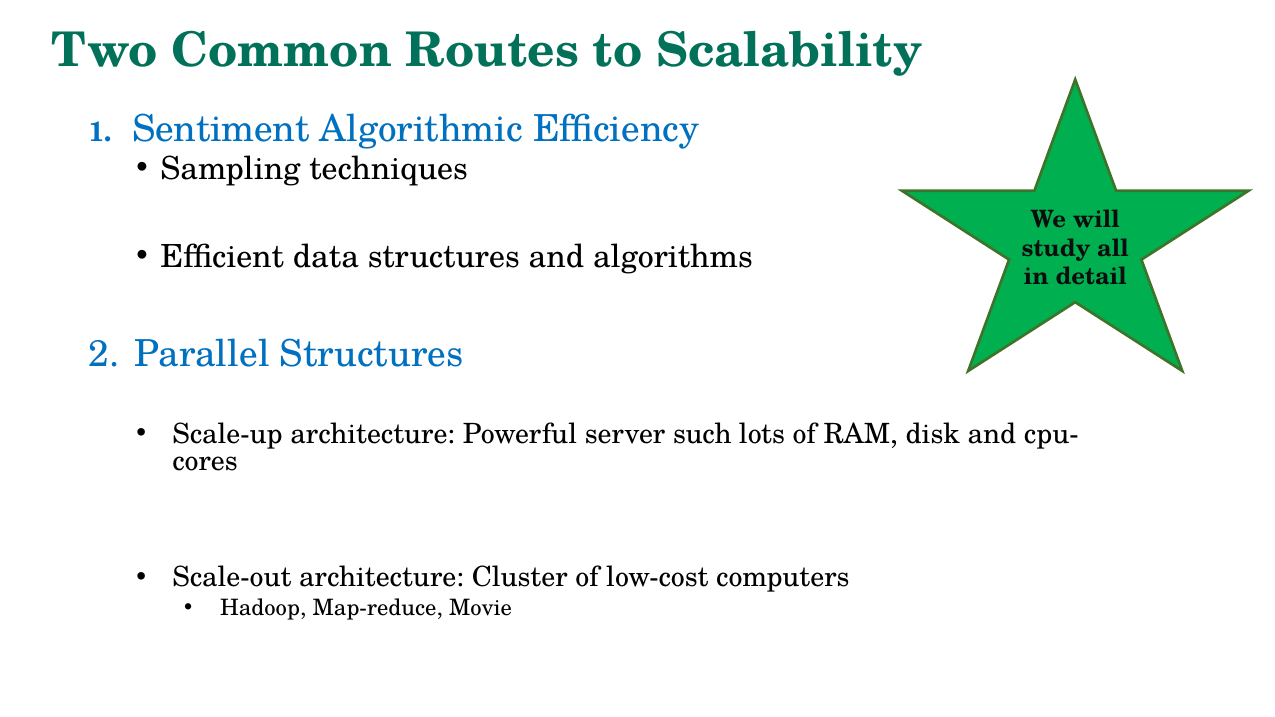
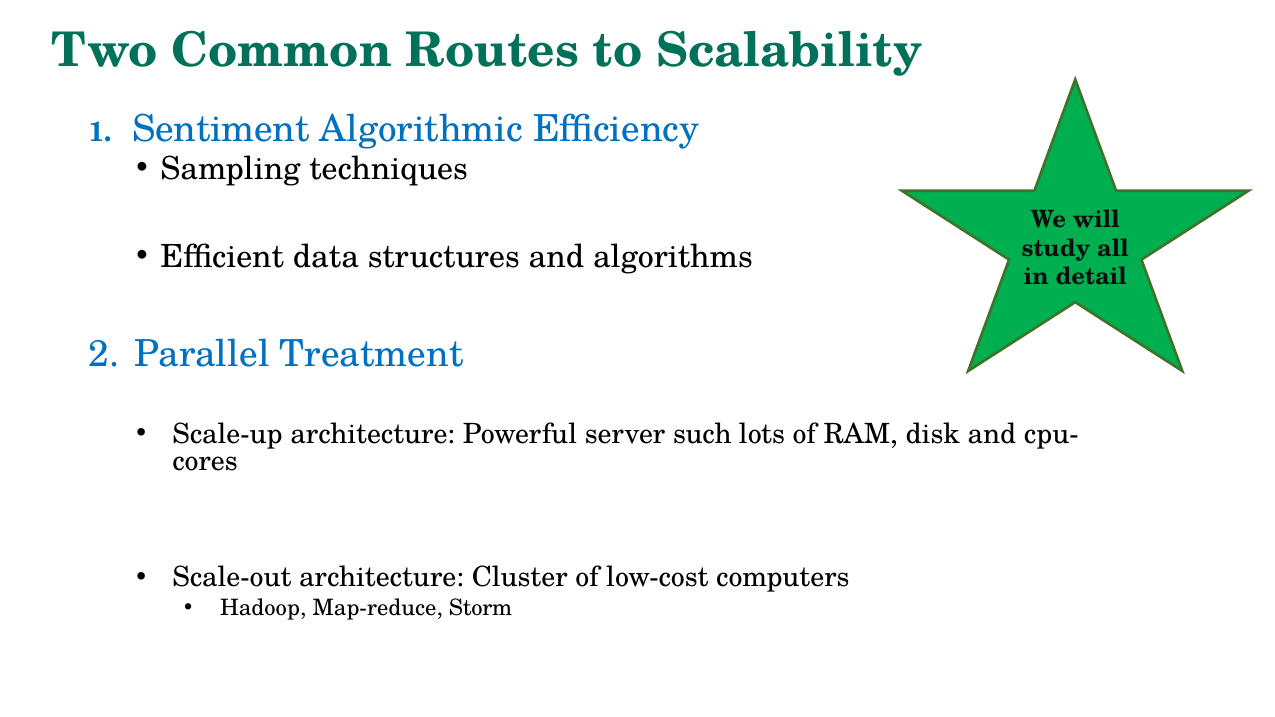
Parallel Structures: Structures -> Treatment (372, 355)
Movie: Movie -> Storm (481, 609)
